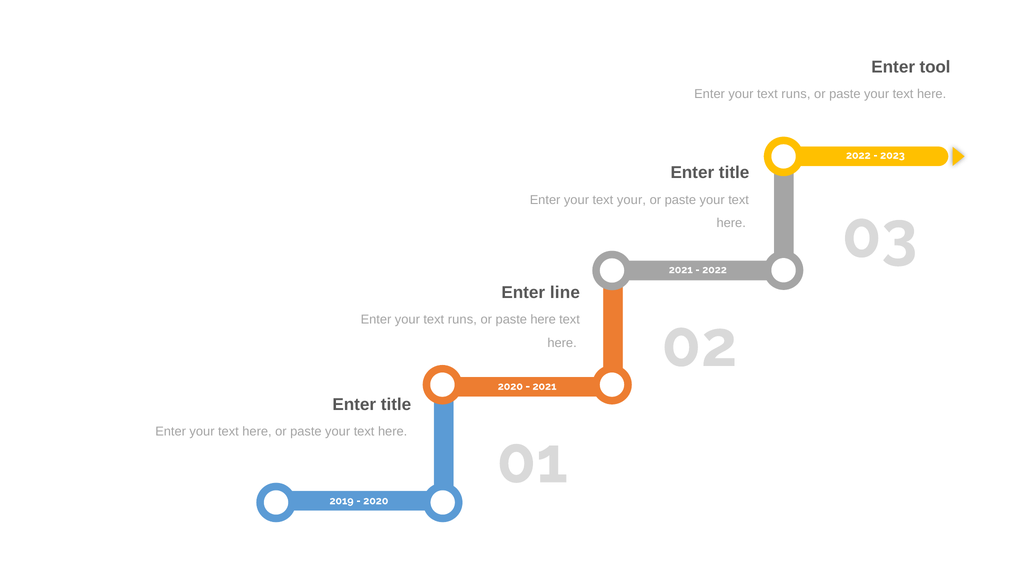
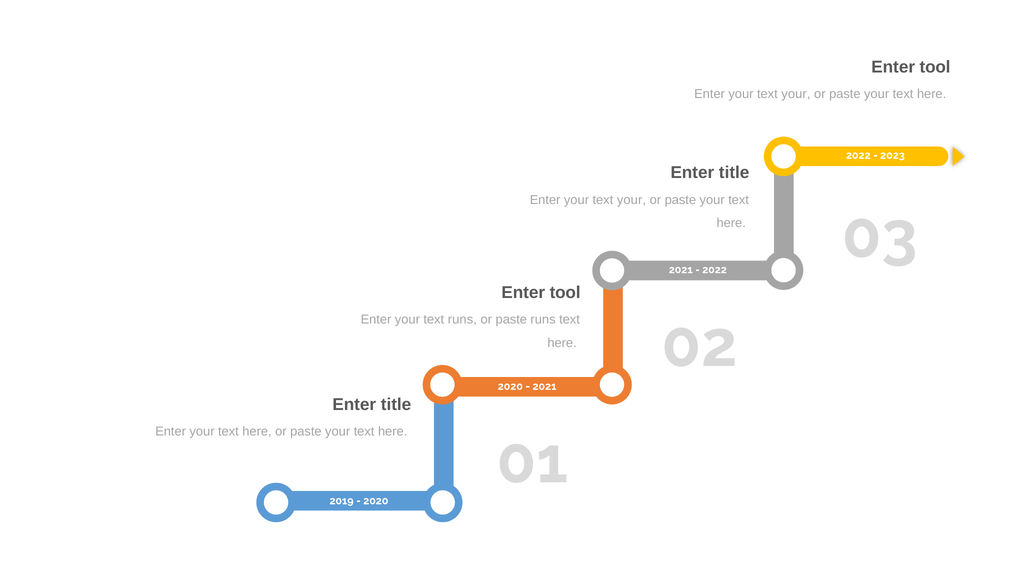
runs: runs -> your (796, 94)
line: line -> tool (565, 293)
paste here: here -> runs (543, 320)
